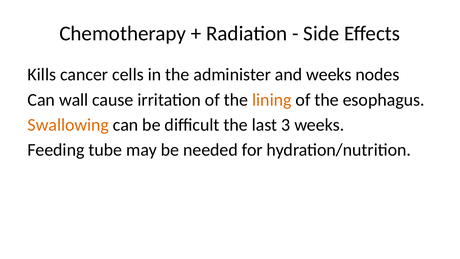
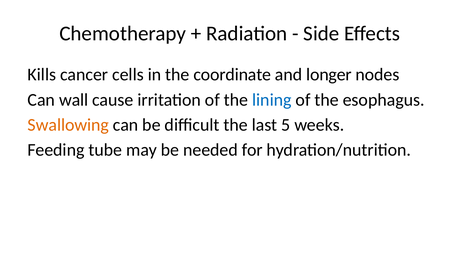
administer: administer -> coordinate (232, 75)
and weeks: weeks -> longer (329, 75)
lining colour: orange -> blue (272, 100)
3: 3 -> 5 (286, 125)
